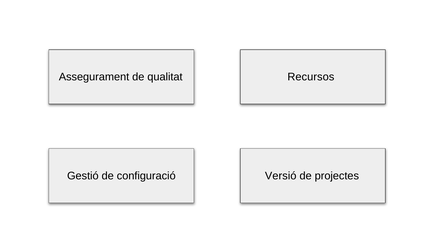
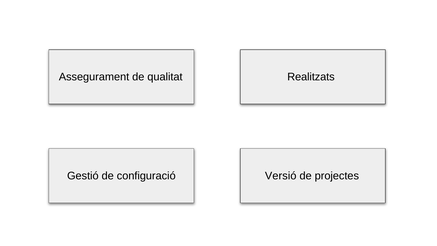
Recursos: Recursos -> Realitzats (311, 77)
